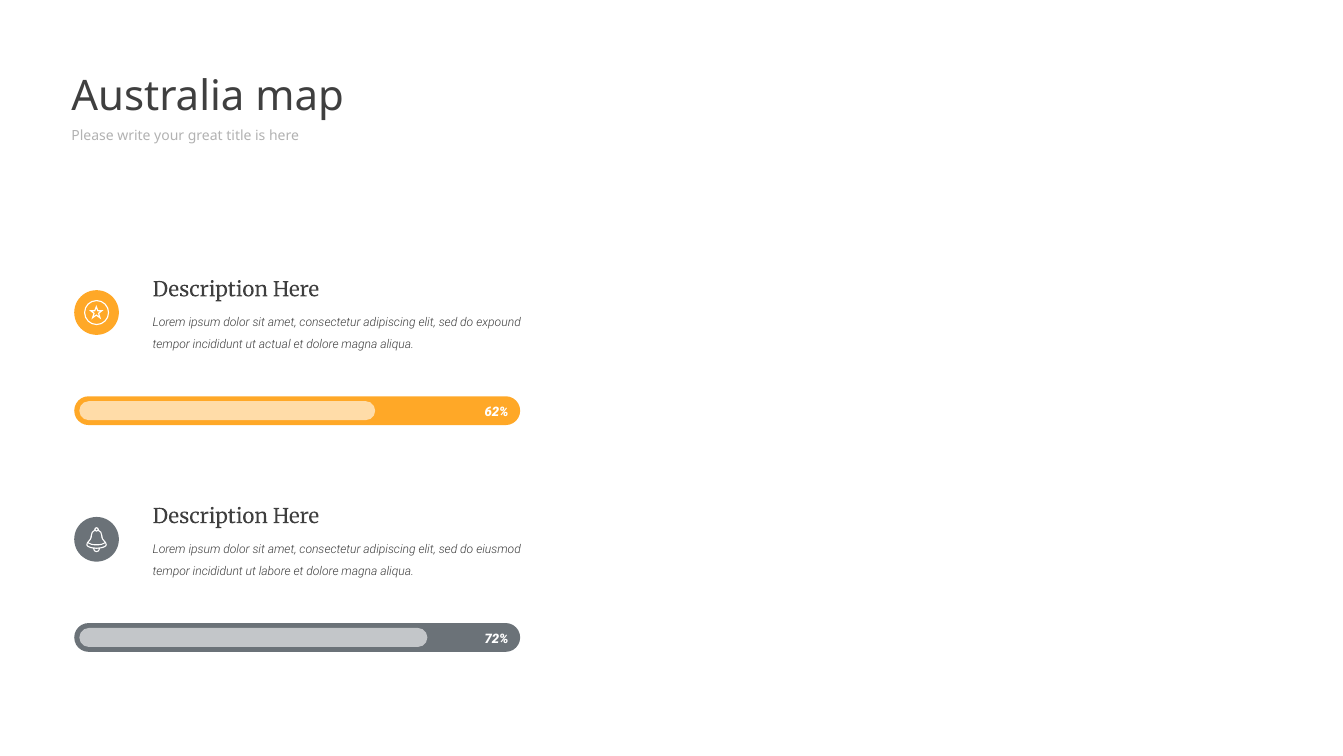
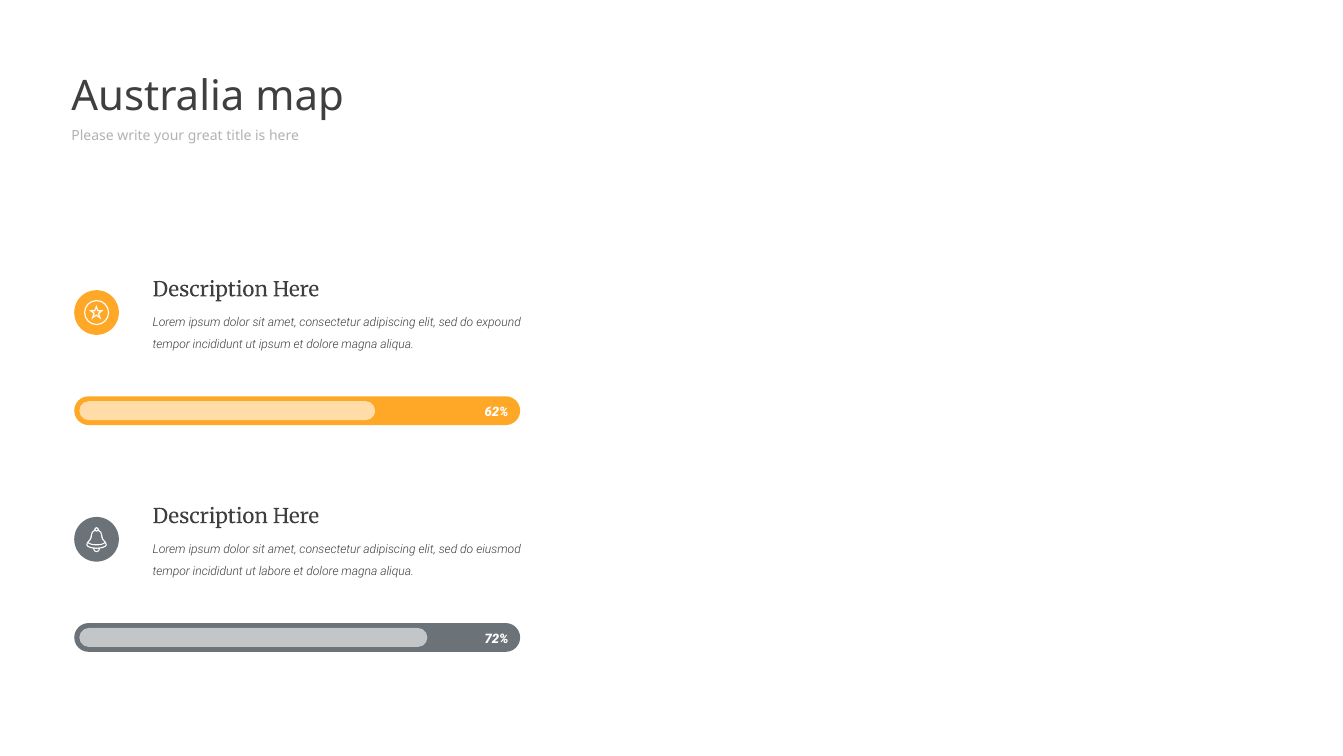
ut actual: actual -> ipsum (275, 345)
